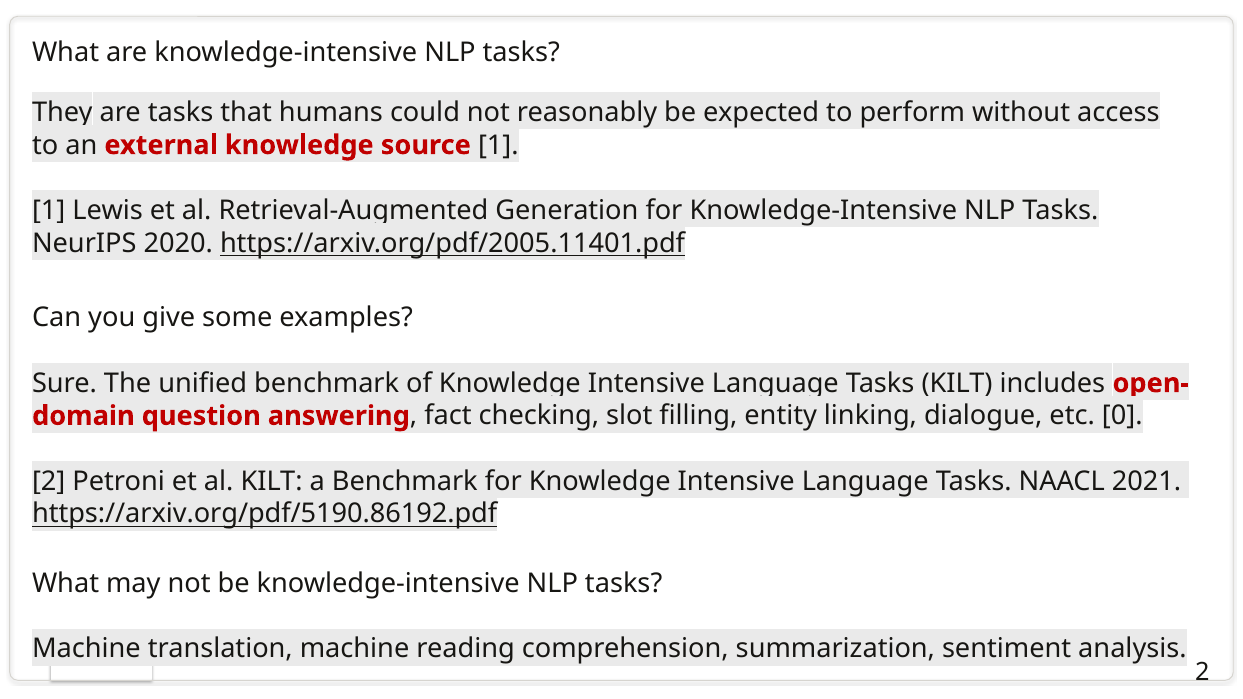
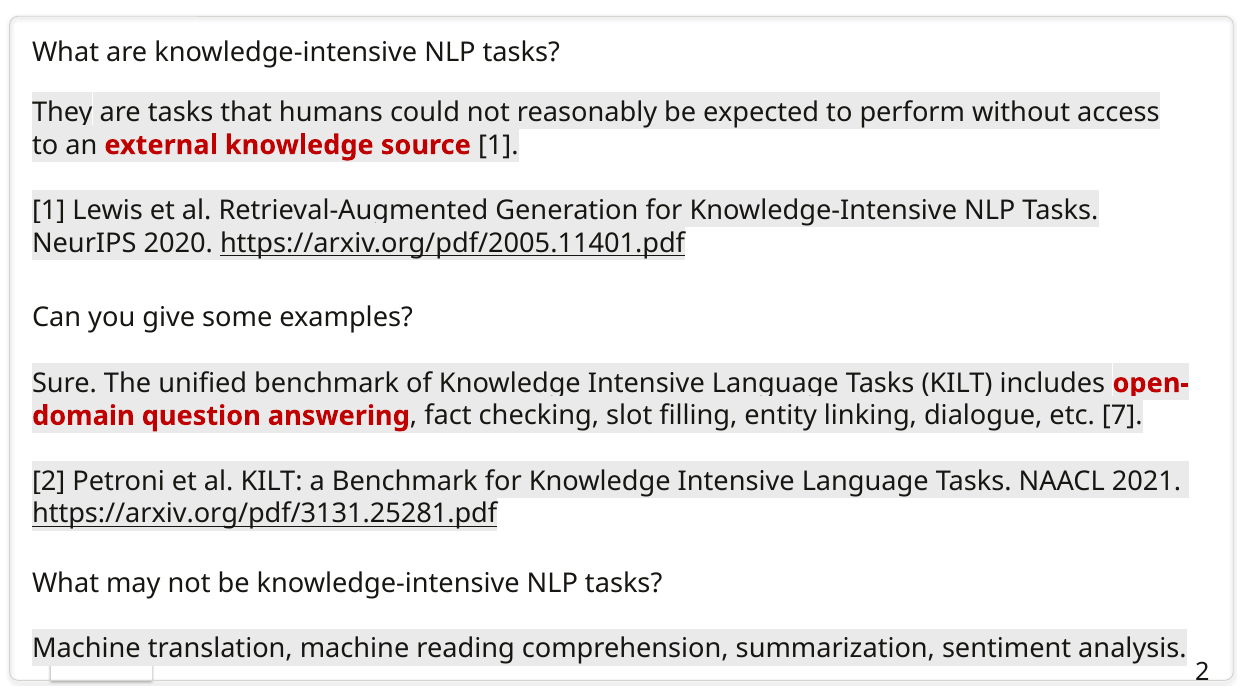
0: 0 -> 7 (1122, 416)
https://arxiv.org/pdf/5190.86192.pdf: https://arxiv.org/pdf/5190.86192.pdf -> https://arxiv.org/pdf/3131.25281.pdf (265, 514)
